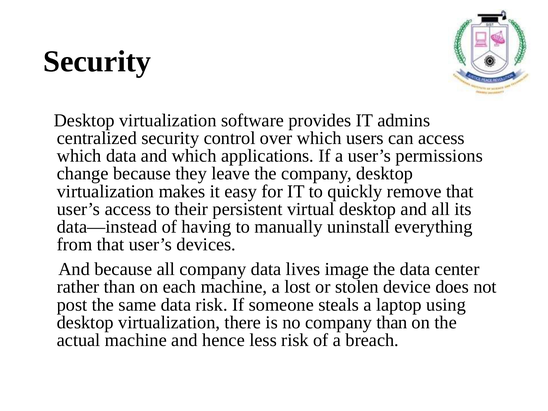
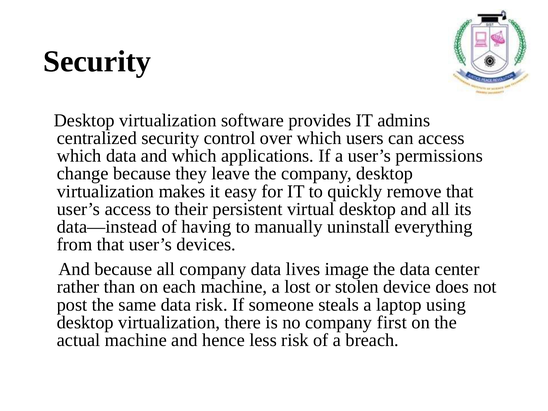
company than: than -> first (392, 322)
